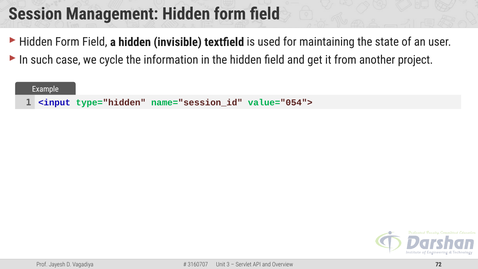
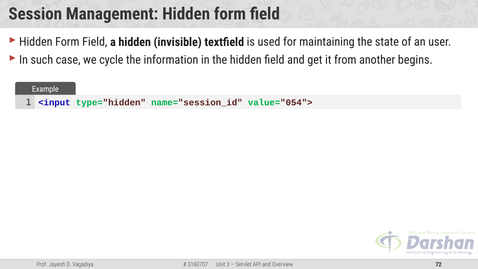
project: project -> begins (415, 60)
